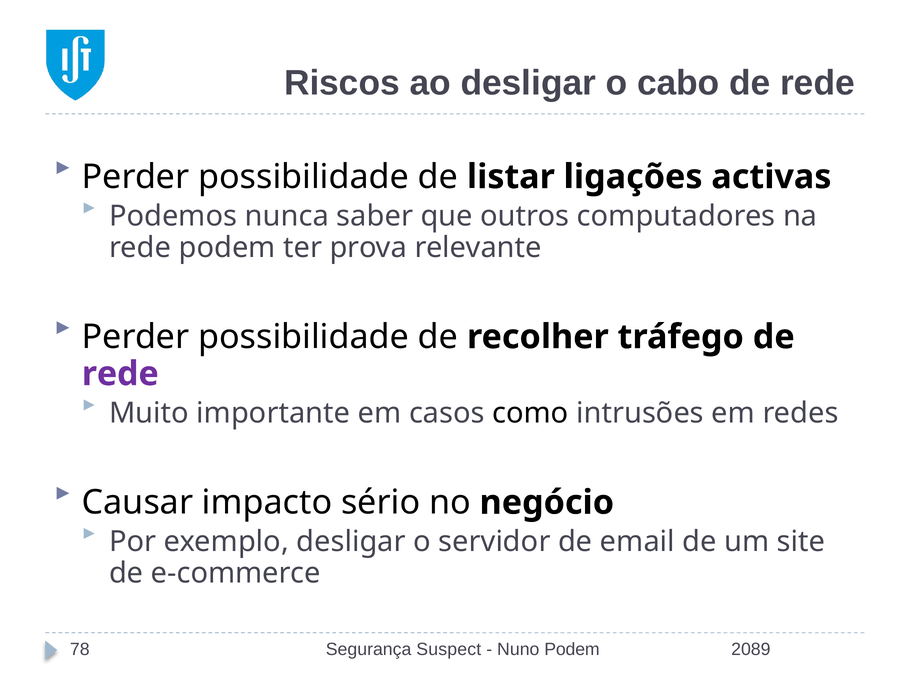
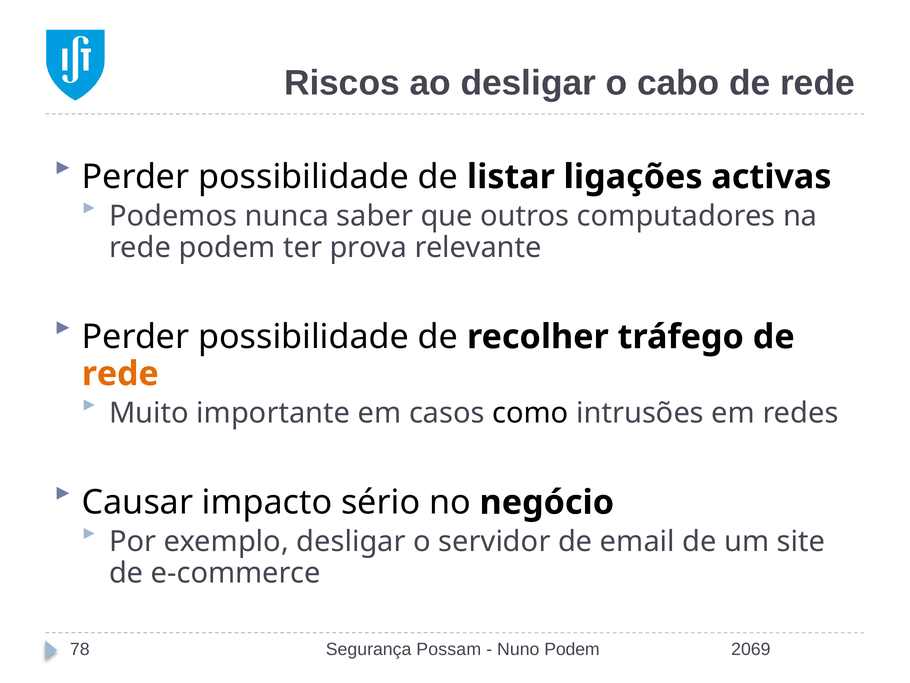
rede colour: purple -> orange (120, 374)
Suspect: Suspect -> Possam (449, 649)
2089: 2089 -> 2069 (751, 649)
